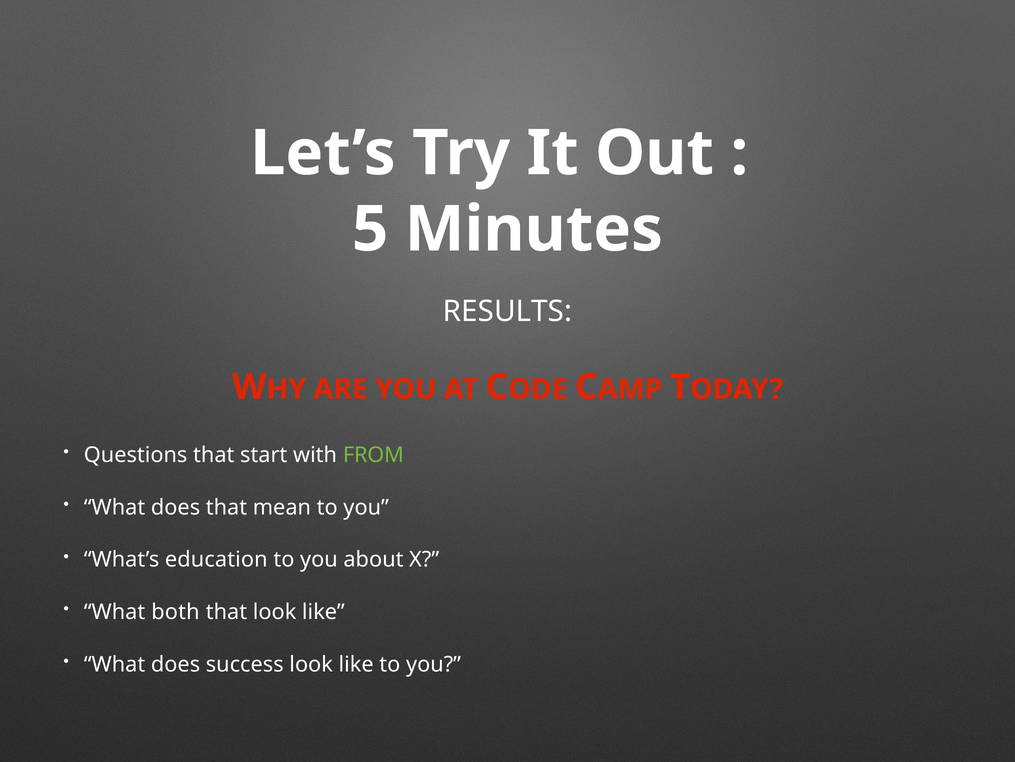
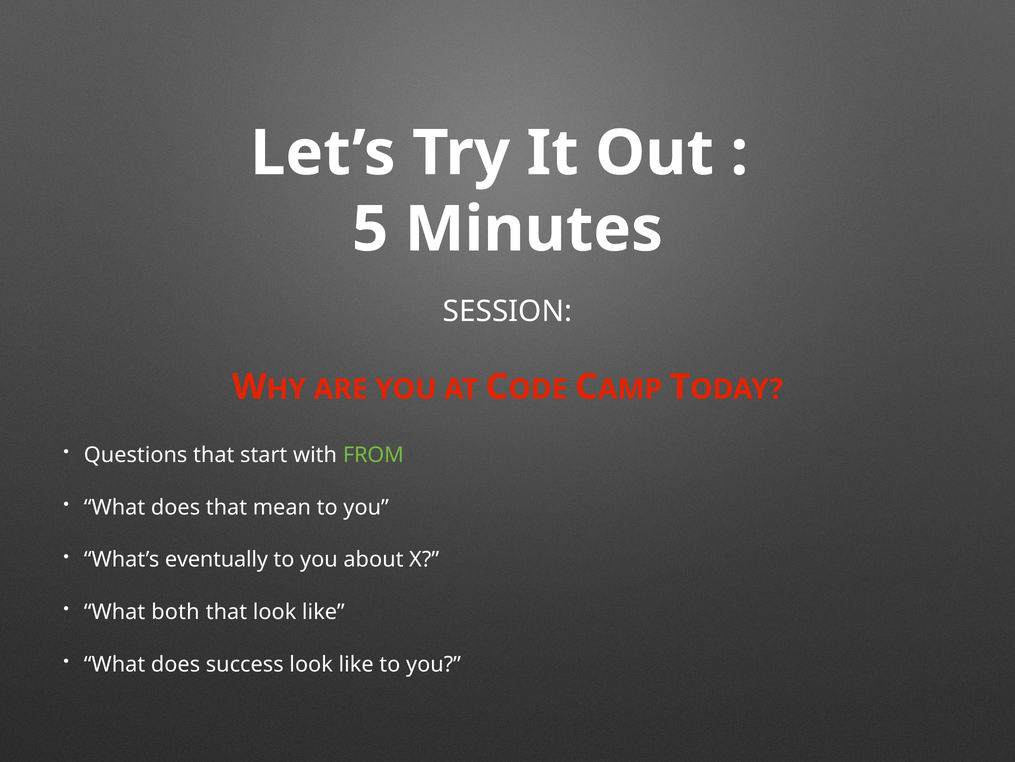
RESULTS: RESULTS -> SESSION (507, 311)
education: education -> eventually (216, 559)
